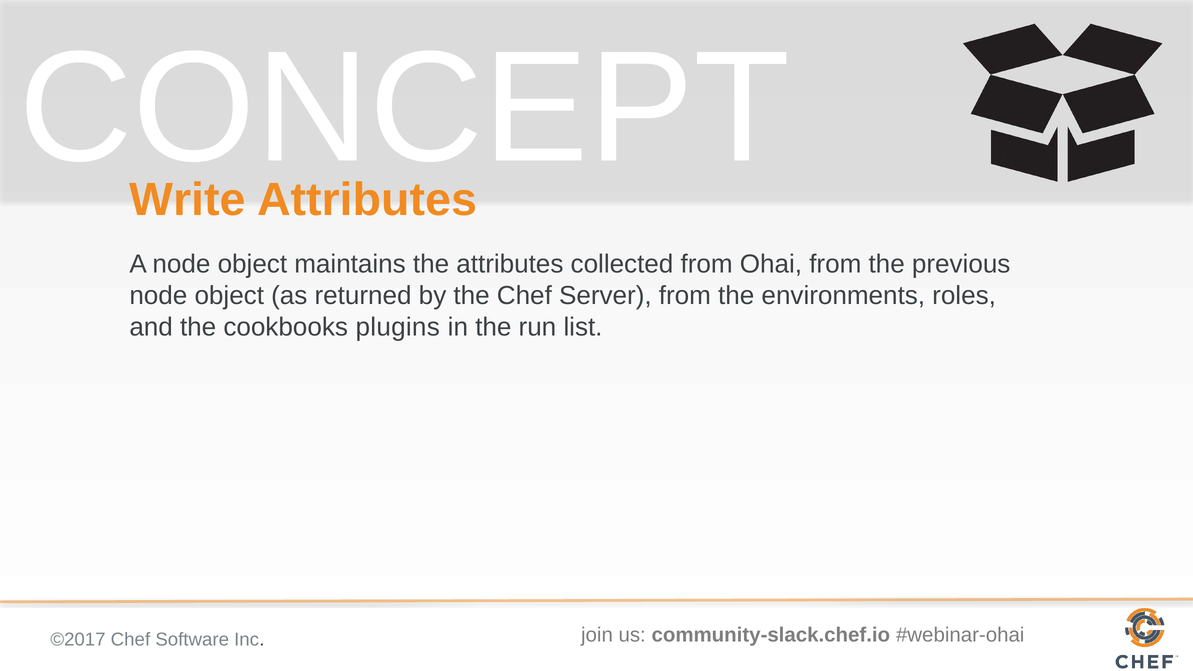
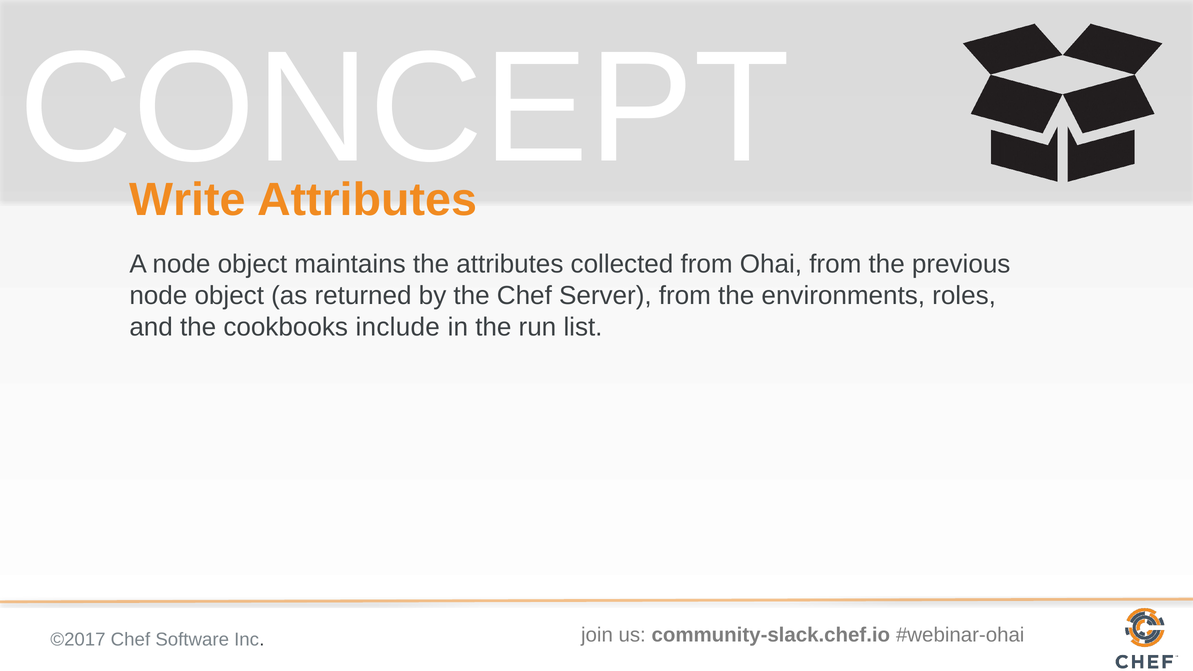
plugins: plugins -> include (398, 327)
